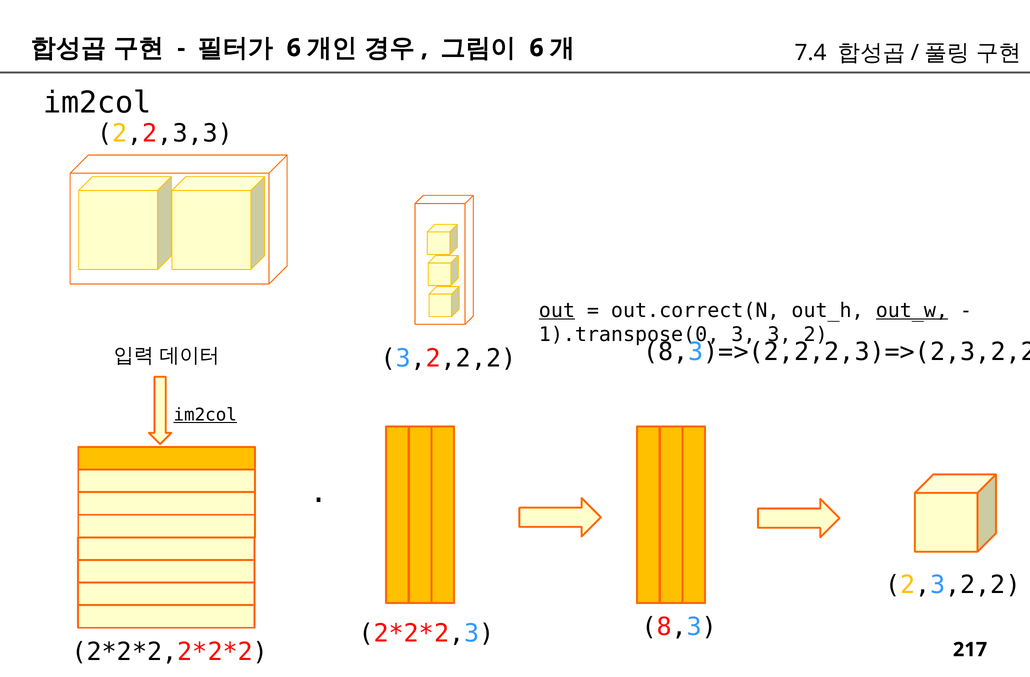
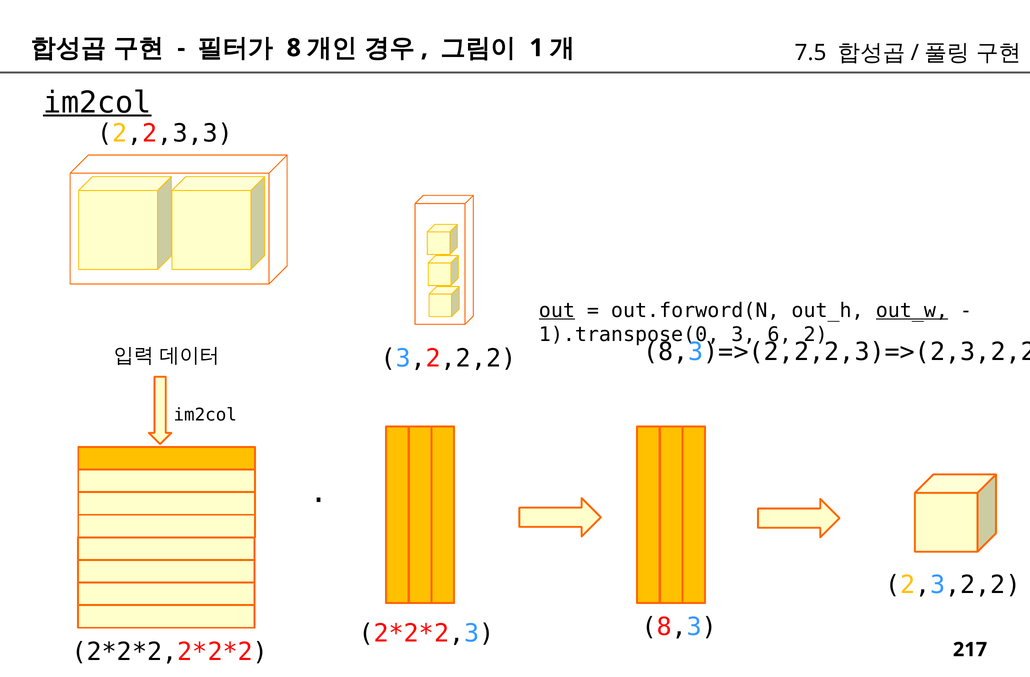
6: 6 -> 8 (294, 48)
6: 6 -> 1 (537, 48)
7.4: 7.4 -> 7.5 (811, 53)
im2col underline: none -> present (97, 103)
out.correct(N: out.correct(N -> out.forword(N (695, 310)
3 3: 3 -> 6 (779, 334)
im2col underline: present -> none (205, 415)
